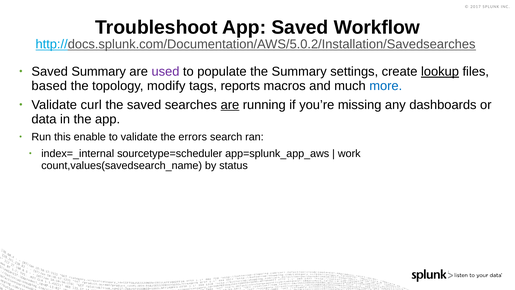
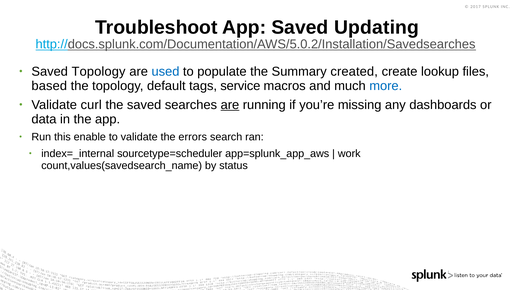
Workflow: Workflow -> Updating (377, 27)
Saved Summary: Summary -> Topology (99, 72)
used colour: purple -> blue (165, 72)
settings: settings -> created (354, 72)
lookup underline: present -> none (440, 72)
modify: modify -> default (166, 86)
reports: reports -> service (240, 86)
